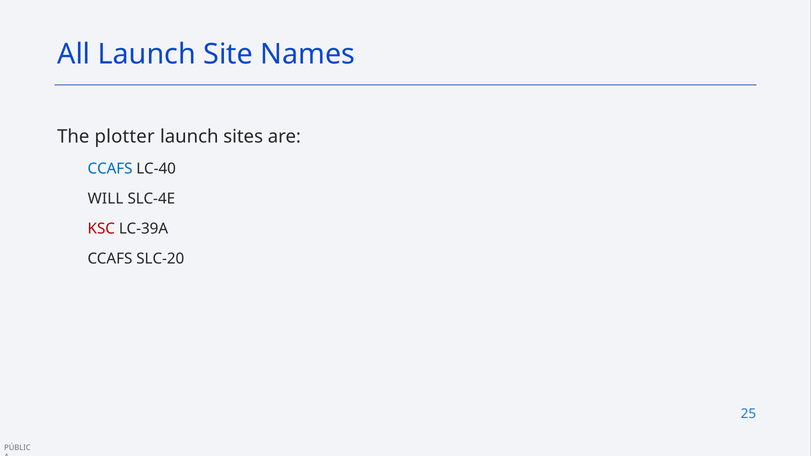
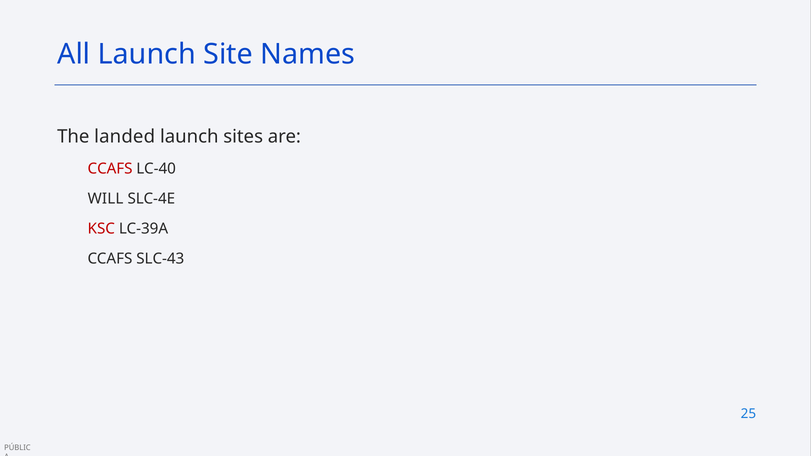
plotter: plotter -> landed (125, 137)
CCAFS colour: blue -> red (110, 169)
SLC-20: SLC-20 -> SLC-43 (160, 259)
